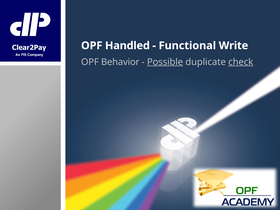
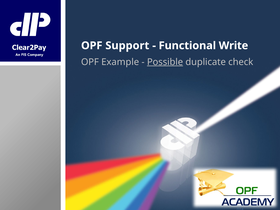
Handled: Handled -> Support (127, 46)
Behavior: Behavior -> Example (120, 62)
check underline: present -> none (241, 62)
